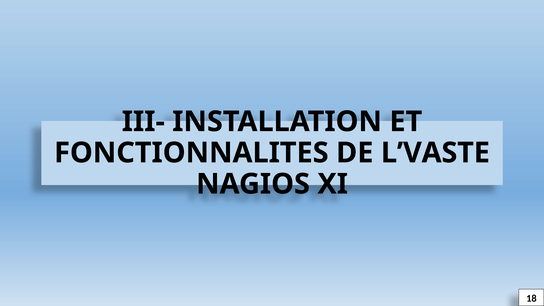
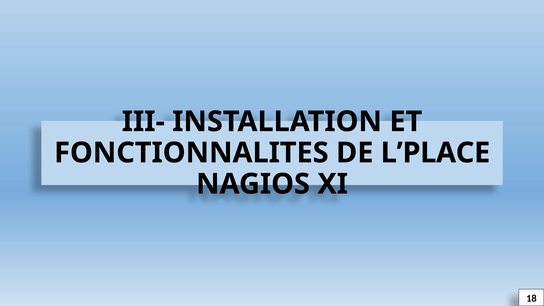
L’VASTE: L’VASTE -> L’PLACE (435, 153)
